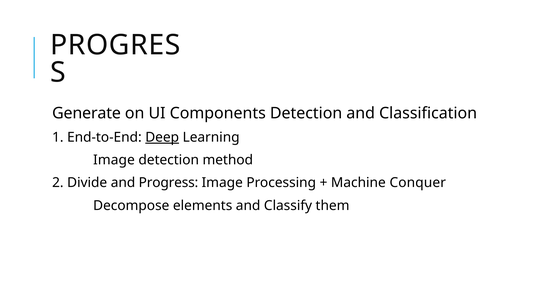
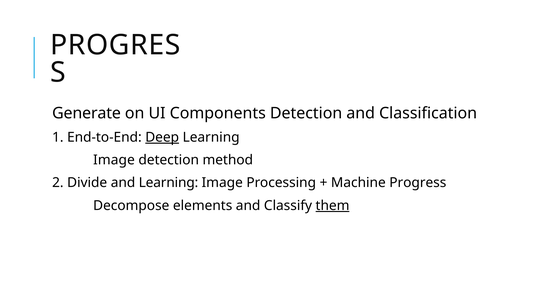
and Progress: Progress -> Learning (168, 183)
Conquer: Conquer -> Progress (418, 183)
them underline: none -> present (333, 205)
